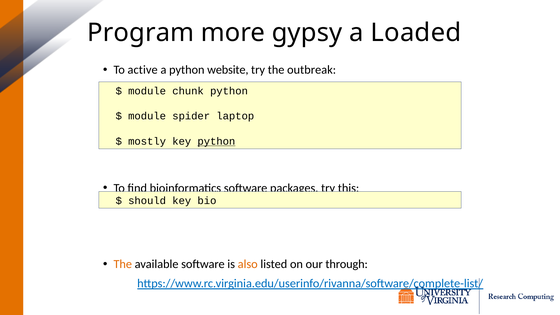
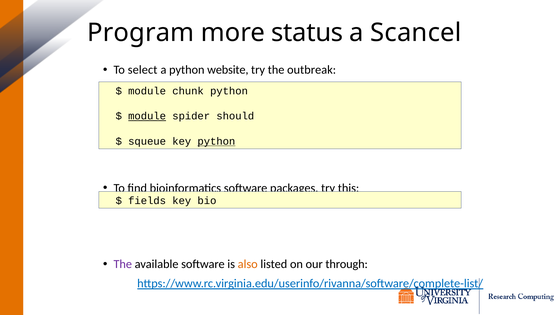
gypsy: gypsy -> status (307, 33)
Loaded: Loaded -> Scancel (416, 33)
active: active -> select (143, 70)
module underline: none -> present (147, 116)
laptop: laptop -> should (235, 116)
mostly: mostly -> squeue (147, 141)
should: should -> fields (147, 201)
The colour: orange -> purple (123, 264)
